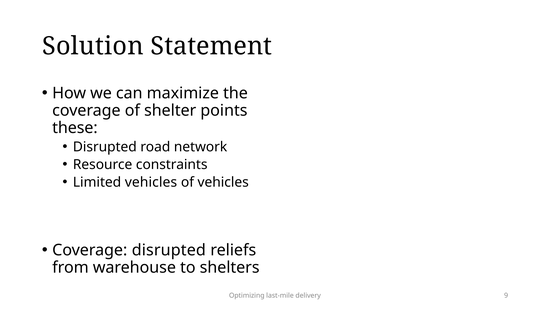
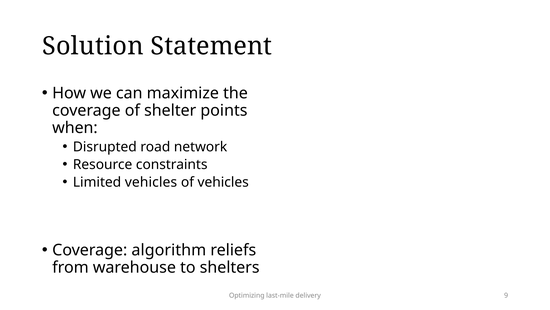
these: these -> when (75, 128)
Coverage disrupted: disrupted -> algorithm (169, 250)
